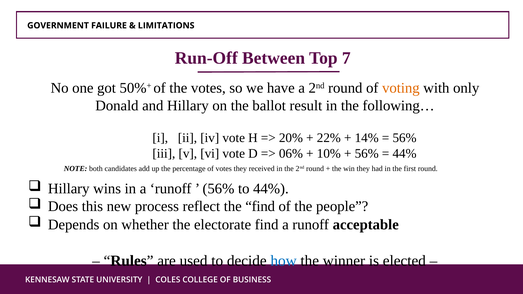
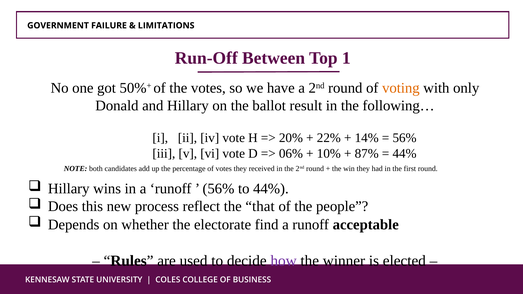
7: 7 -> 1 (346, 58)
56%: 56% -> 87% (367, 154)
the find: find -> that (260, 206)
how colour: blue -> purple (284, 261)
